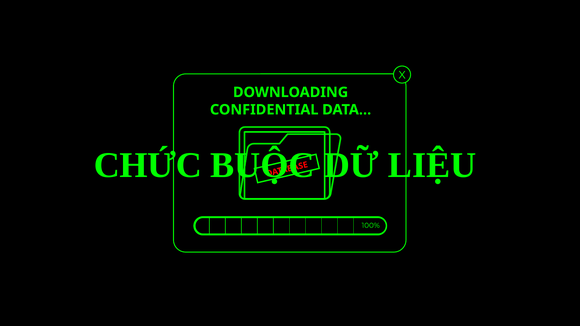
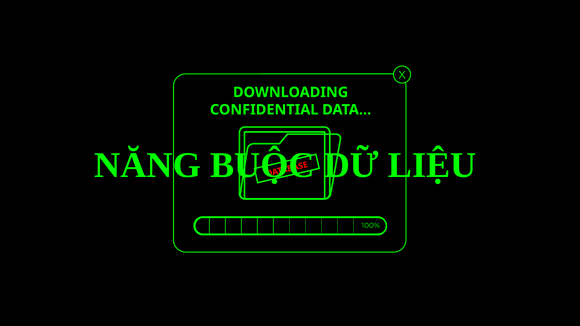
CHỨC: CHỨC -> NĂNG (148, 165)
